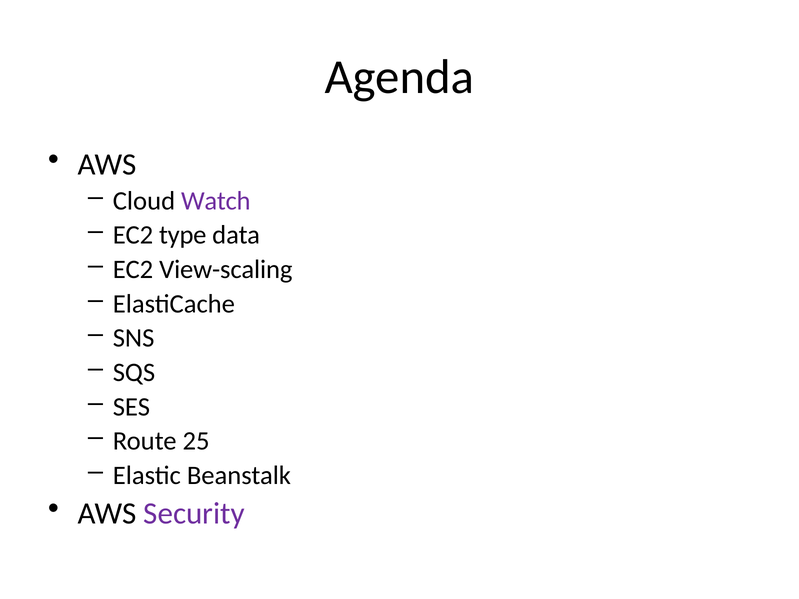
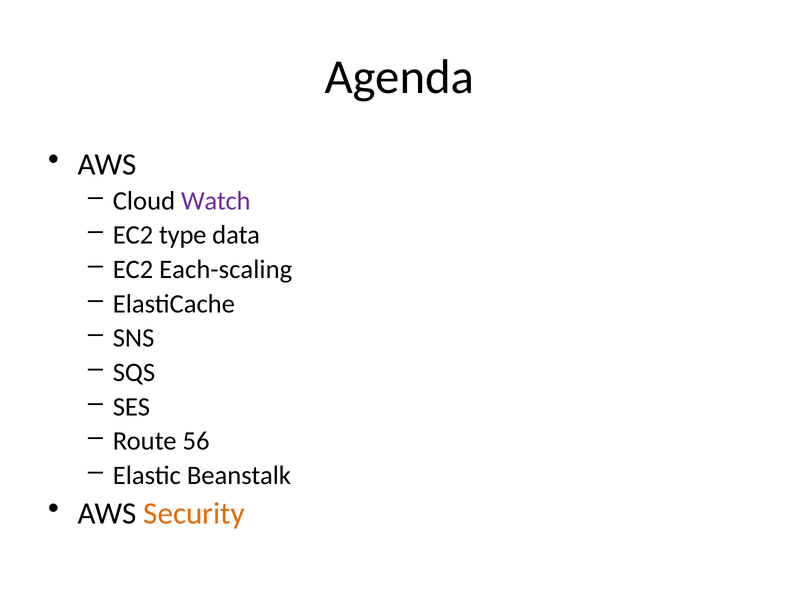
View-scaling: View-scaling -> Each-scaling (226, 270)
25: 25 -> 56 (196, 441)
Security colour: purple -> orange (194, 514)
